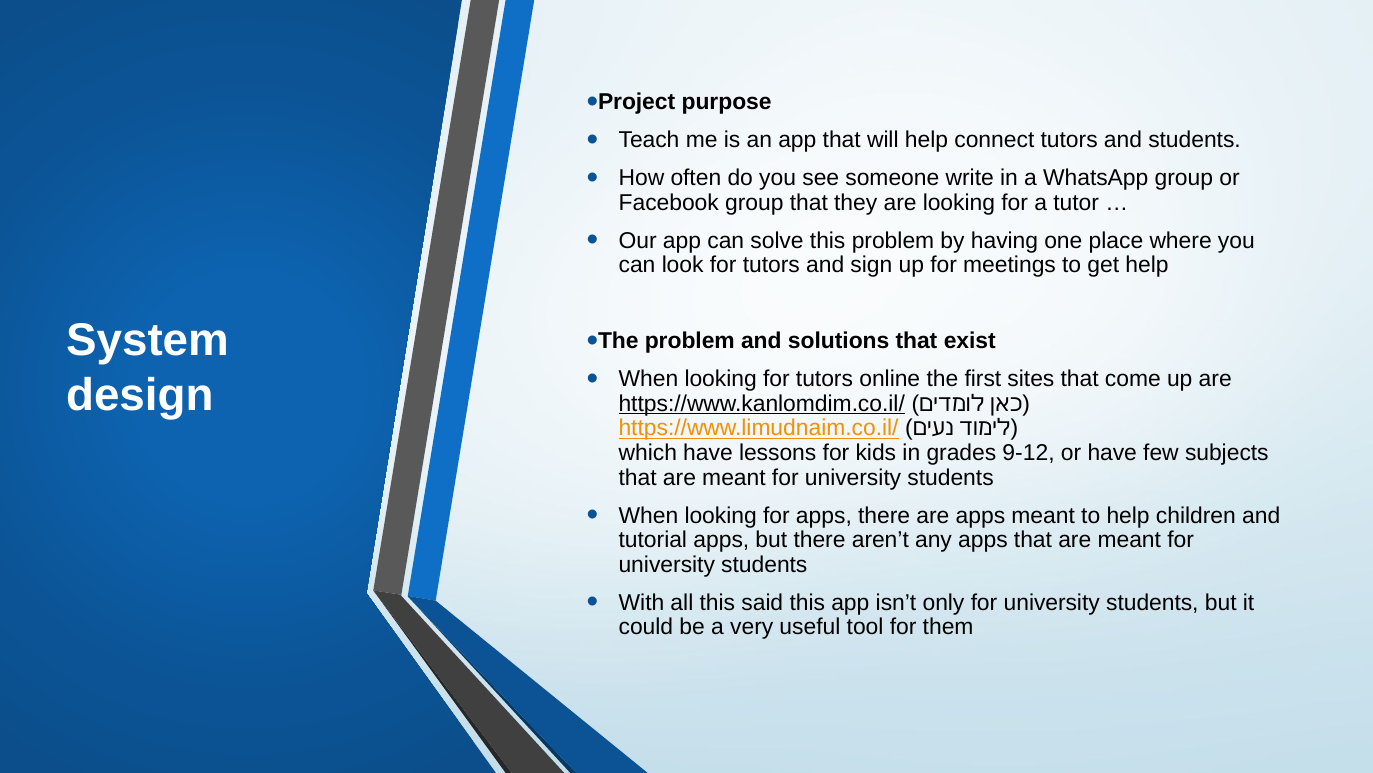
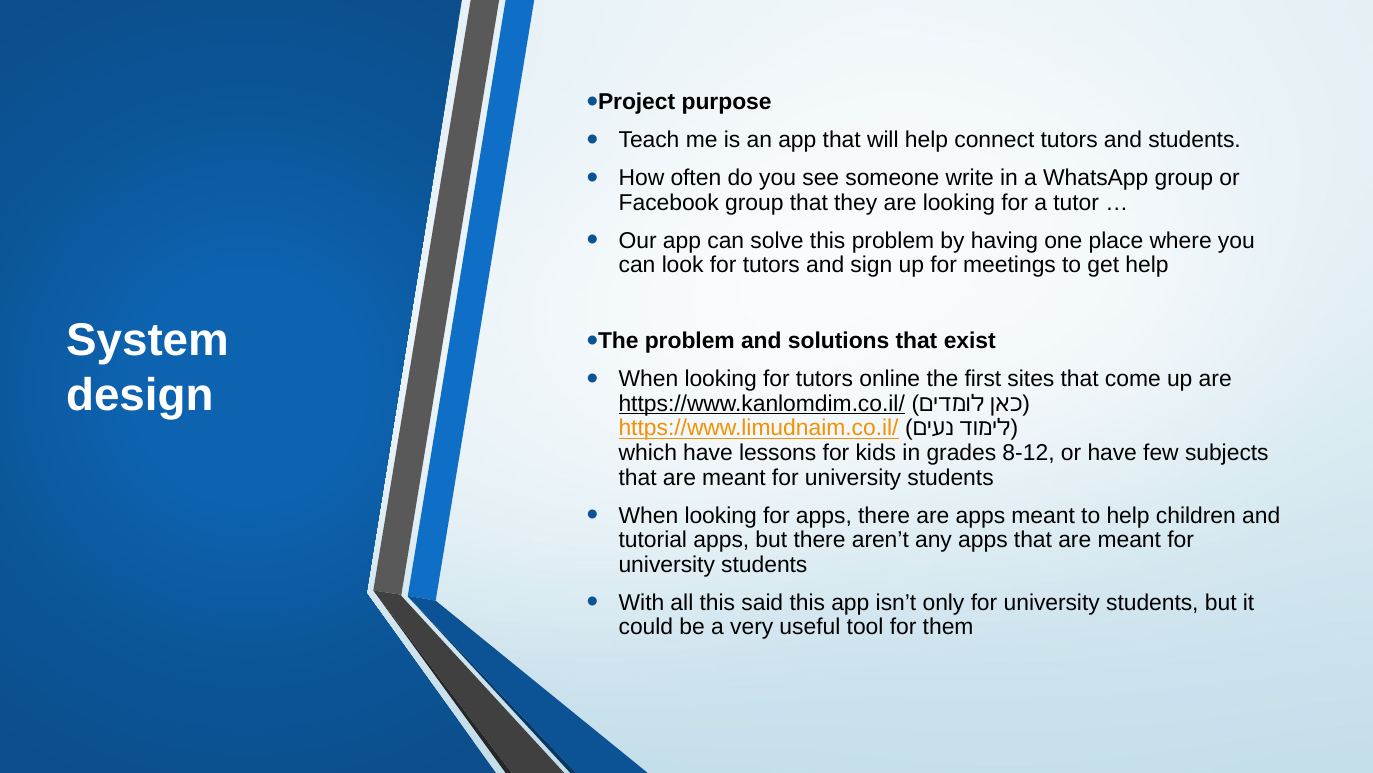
9-12: 9-12 -> 8-12 (1029, 453)
